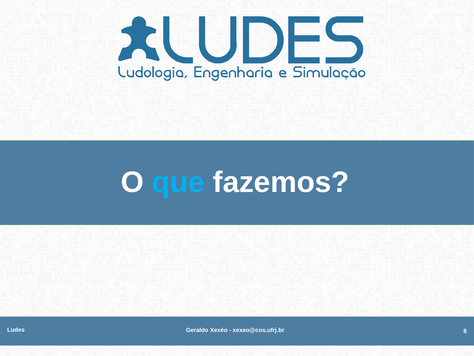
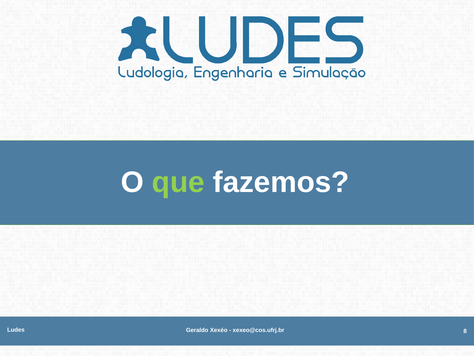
que colour: light blue -> light green (178, 182)
